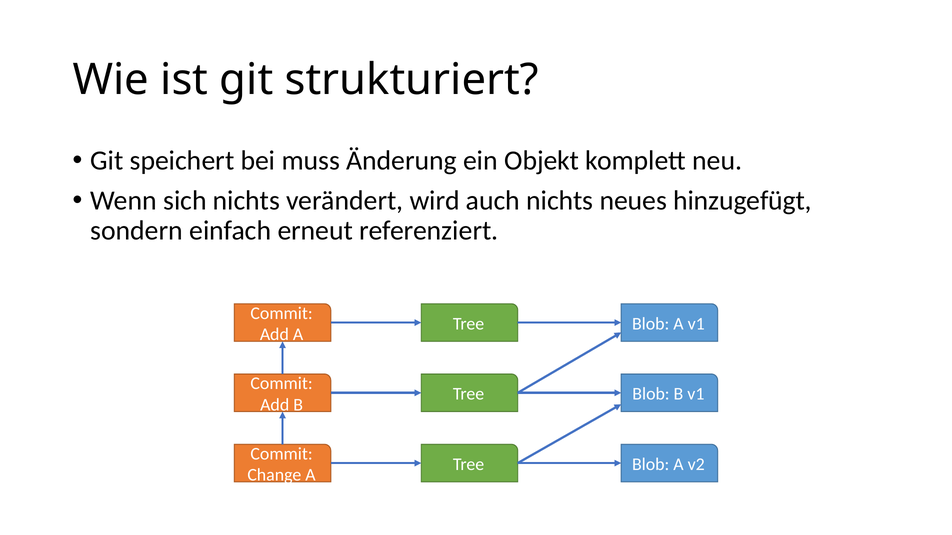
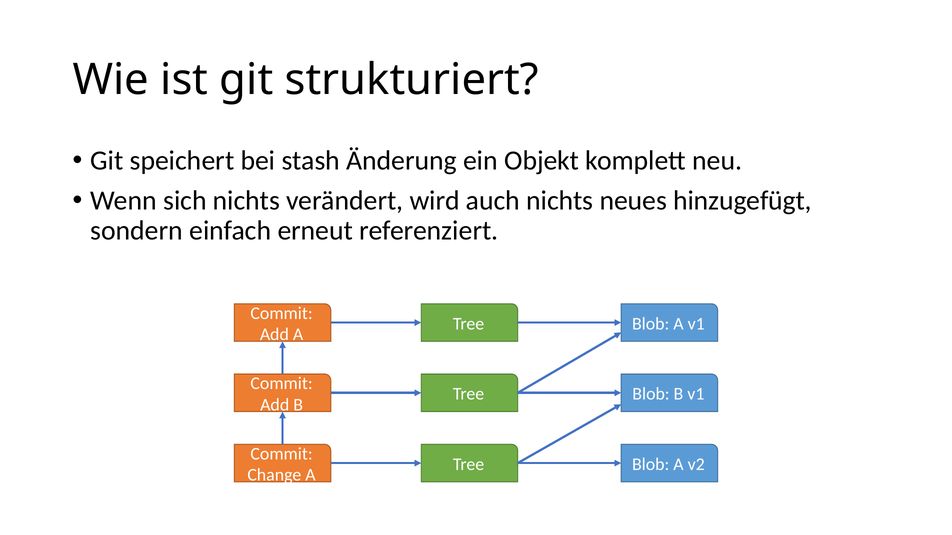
muss: muss -> stash (311, 161)
